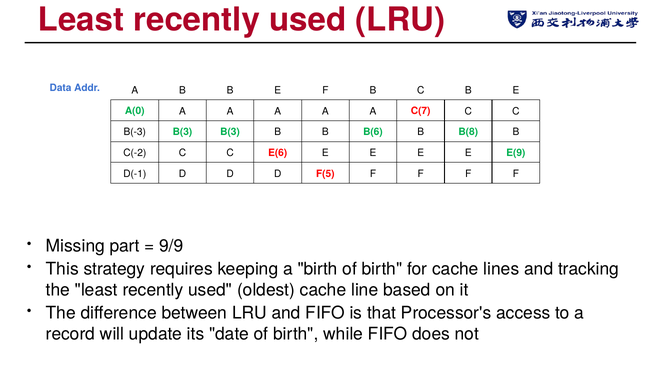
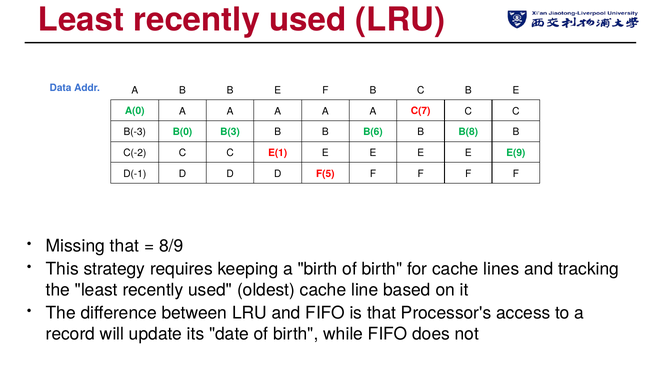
B(-3 B(3: B(3 -> B(0 (182, 132)
E(6: E(6 -> E(1 (278, 153)
Missing part: part -> that (124, 246)
9/9: 9/9 -> 8/9 (171, 246)
